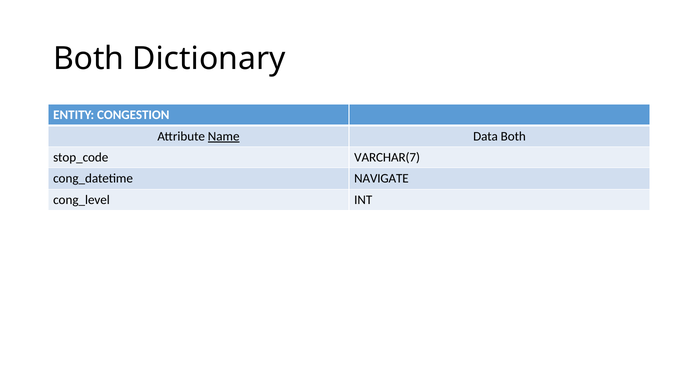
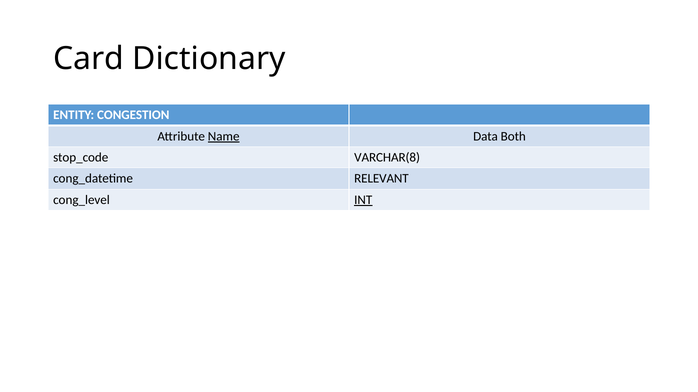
Both: Both -> Card (89, 59)
VARCHAR(7: VARCHAR(7 -> VARCHAR(8 (387, 158)
NAVIGATE: NAVIGATE -> RELEVANT (381, 179)
INT underline: none -> present (363, 200)
